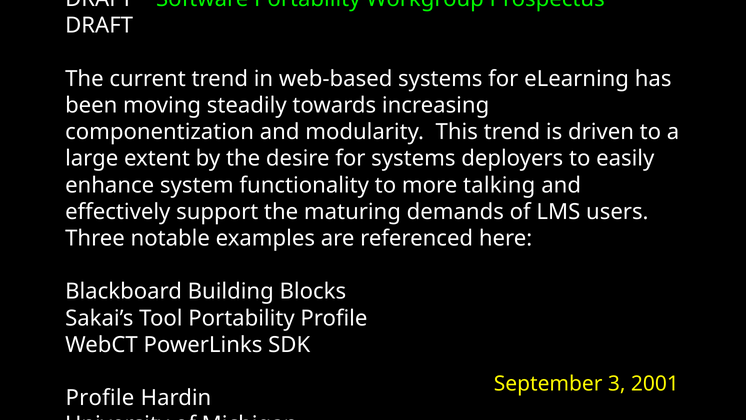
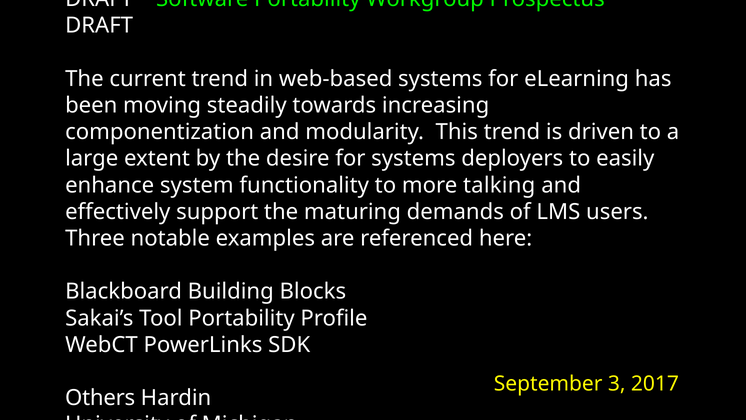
2001: 2001 -> 2017 (655, 383)
Profile: Profile -> Others (100, 398)
